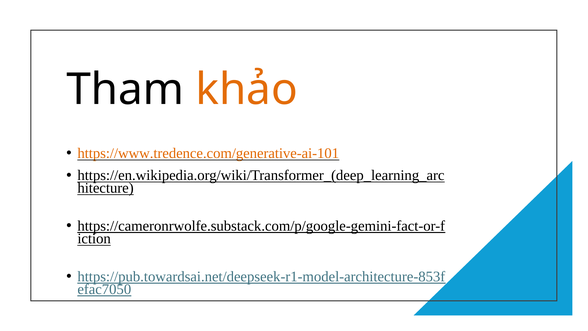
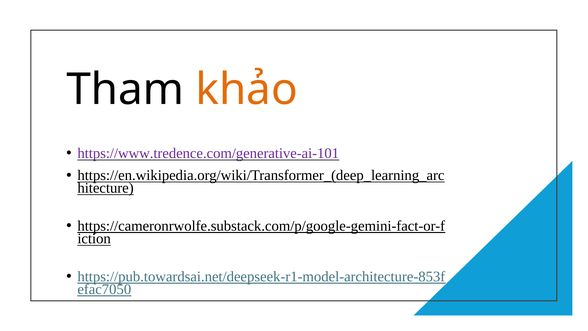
https://www.tredence.com/generative-ai-101 colour: orange -> purple (208, 153)
